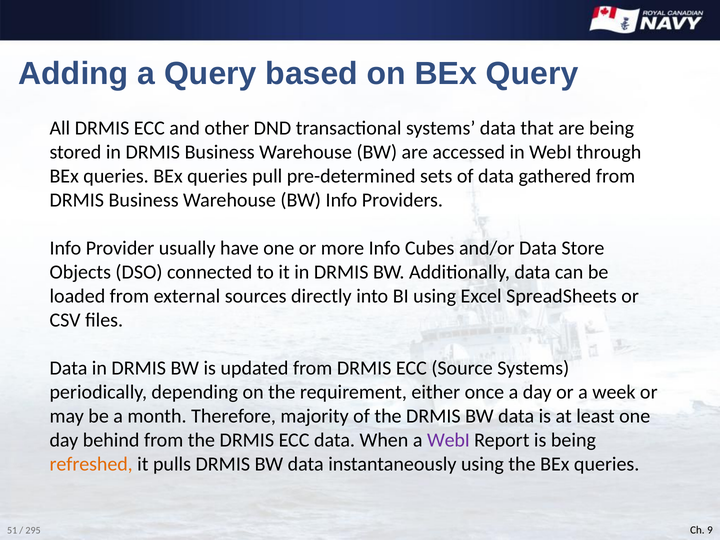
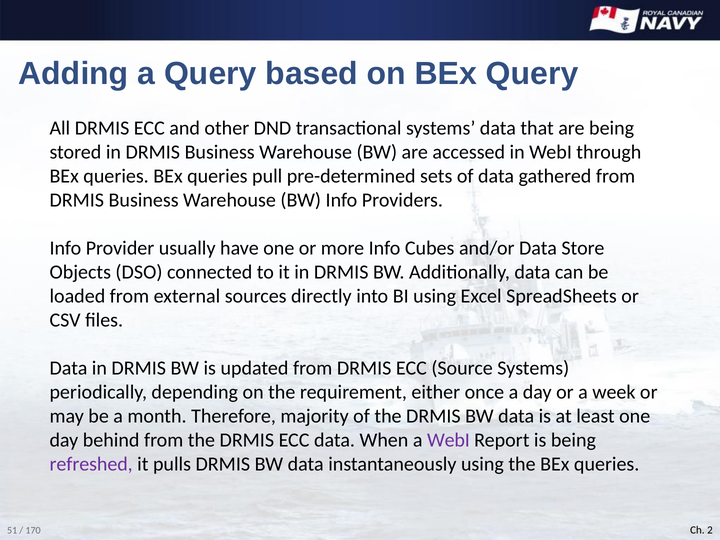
refreshed colour: orange -> purple (91, 464)
9: 9 -> 2 (710, 530)
295: 295 -> 170 (33, 530)
